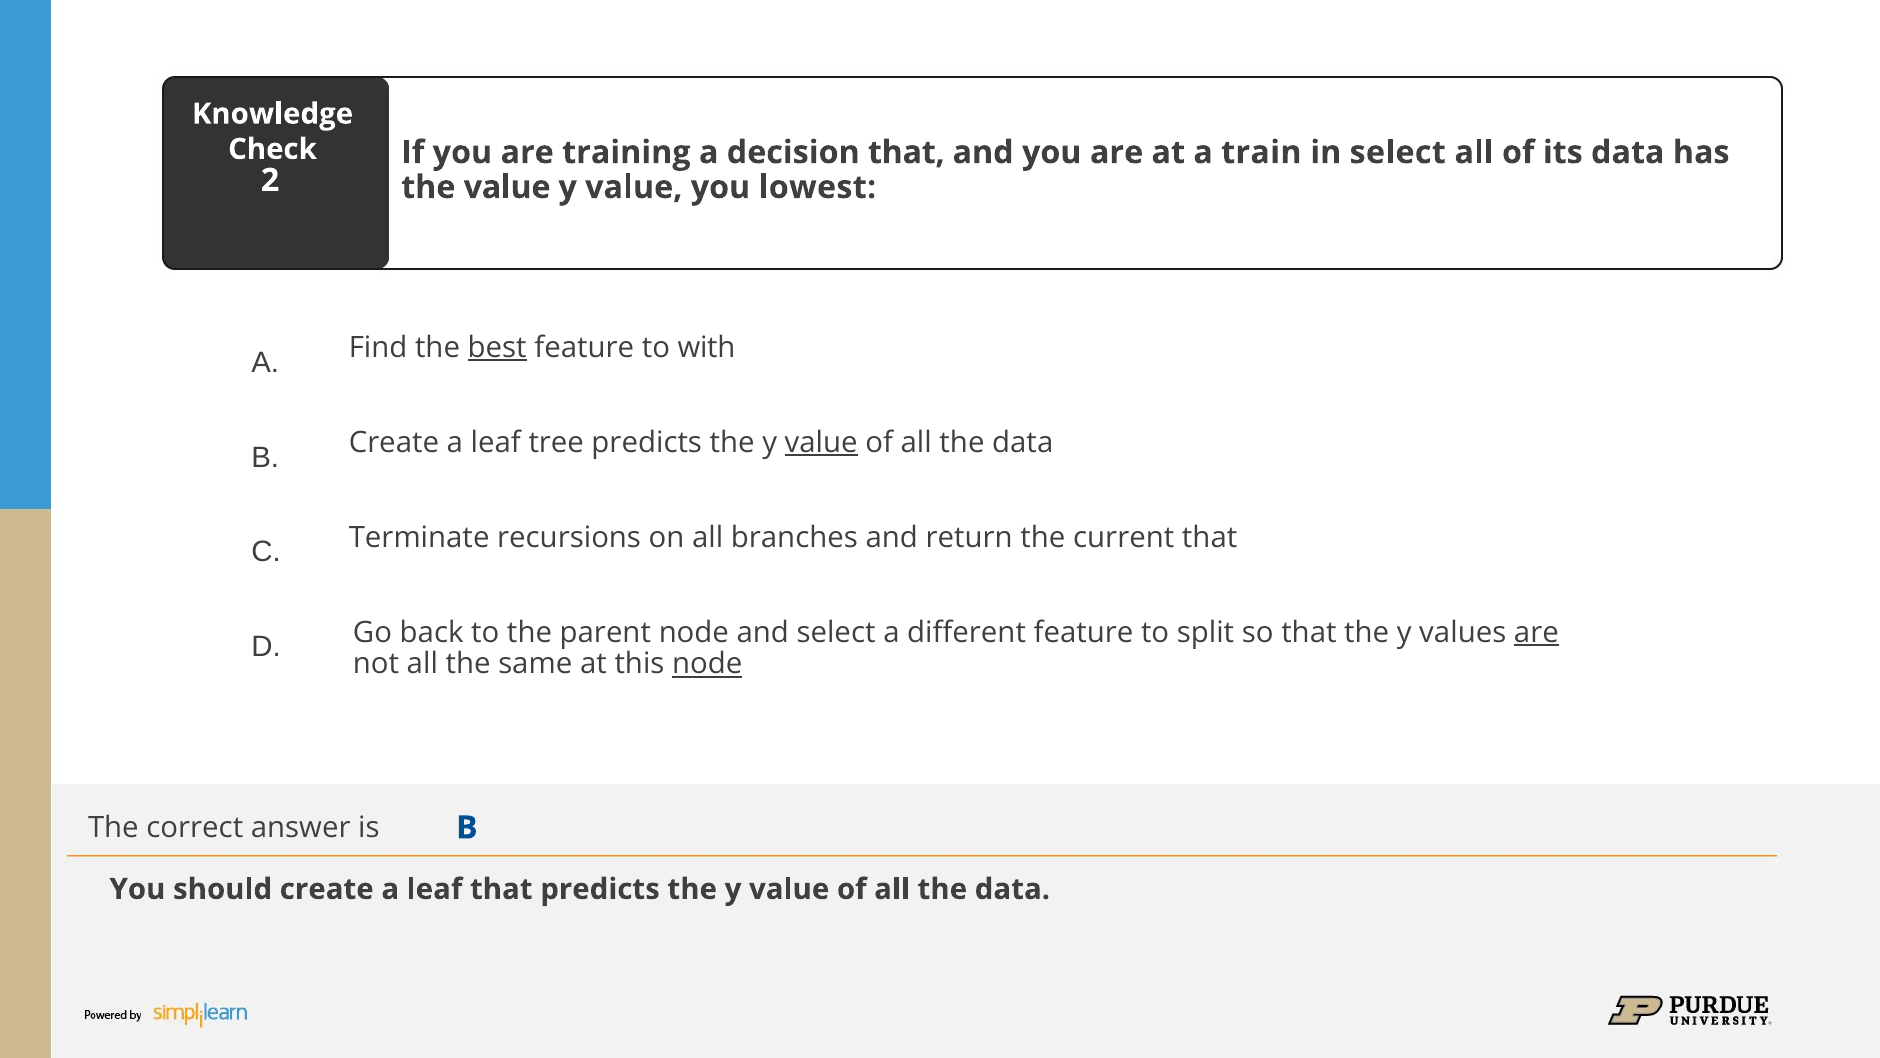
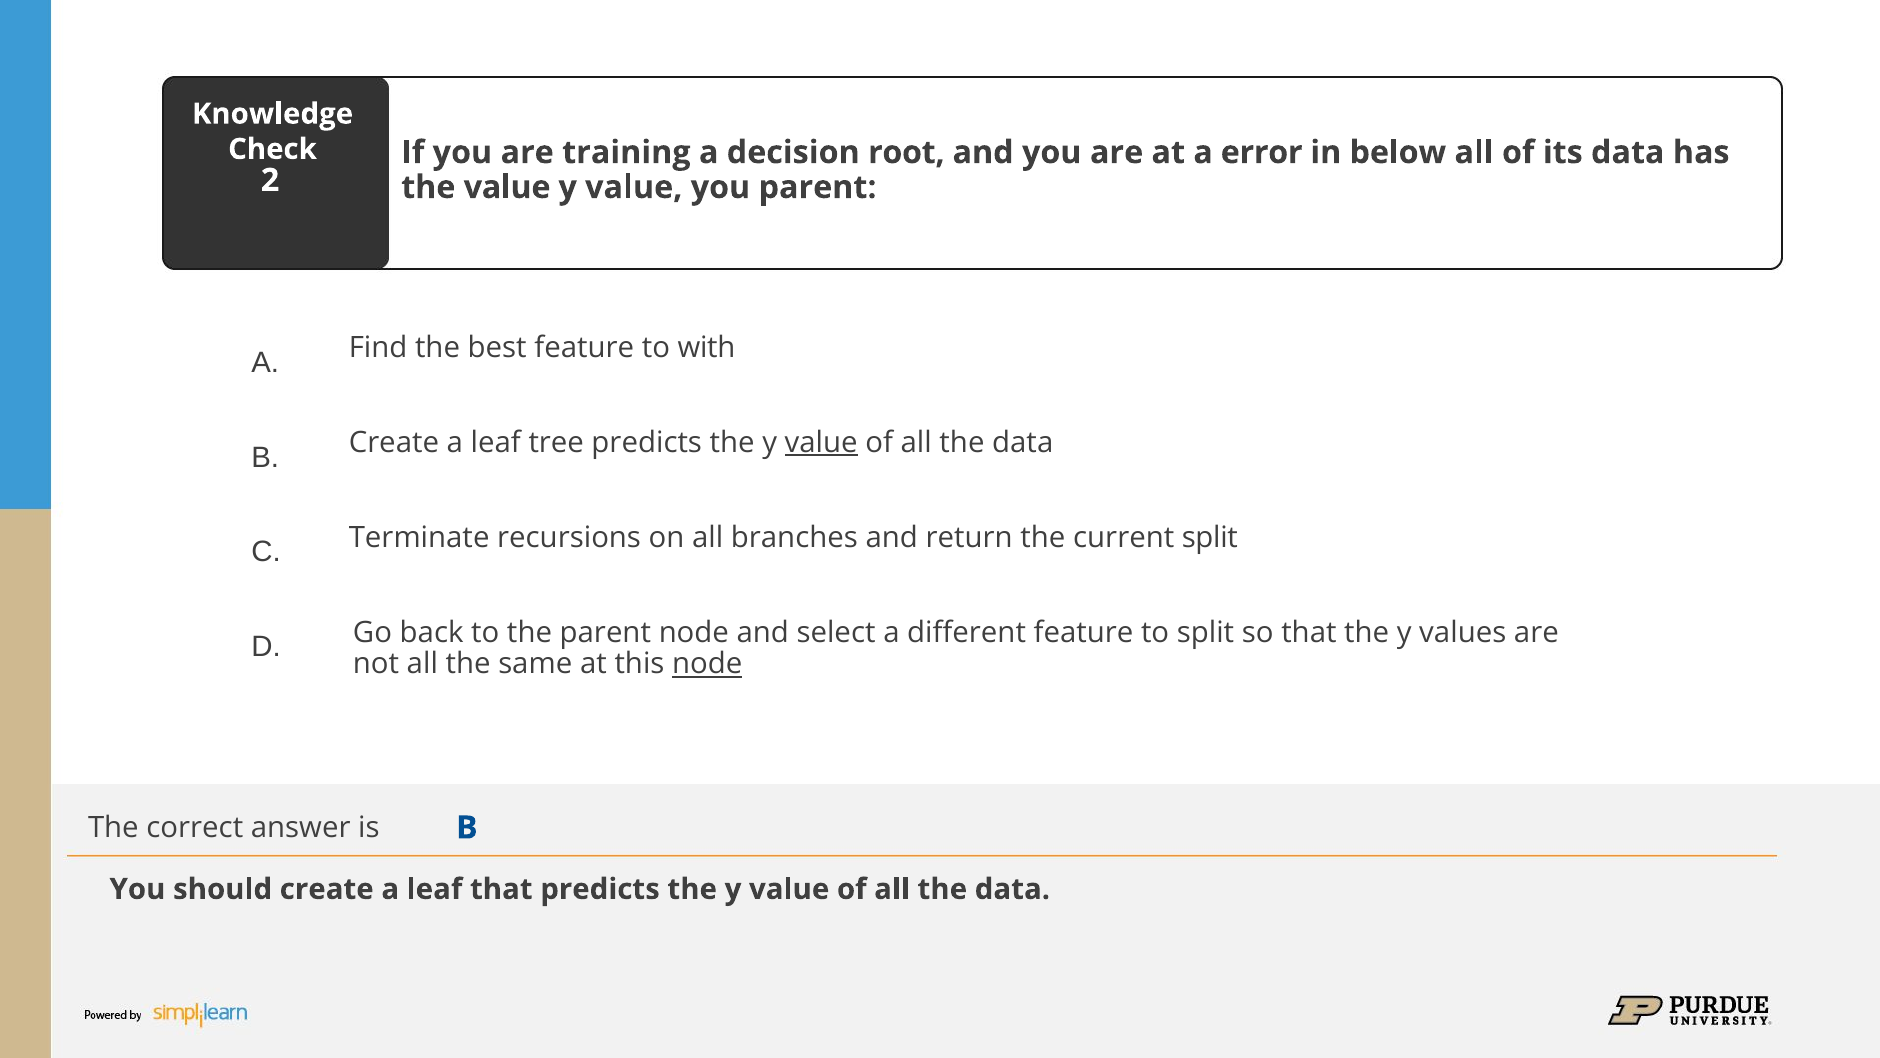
decision that: that -> root (906, 152)
train: train -> error (1262, 152)
in select: select -> below (1398, 152)
you lowest: lowest -> parent (818, 187)
best underline: present -> none (497, 347)
current that: that -> split (1210, 537)
are underline: present -> none (1536, 632)
